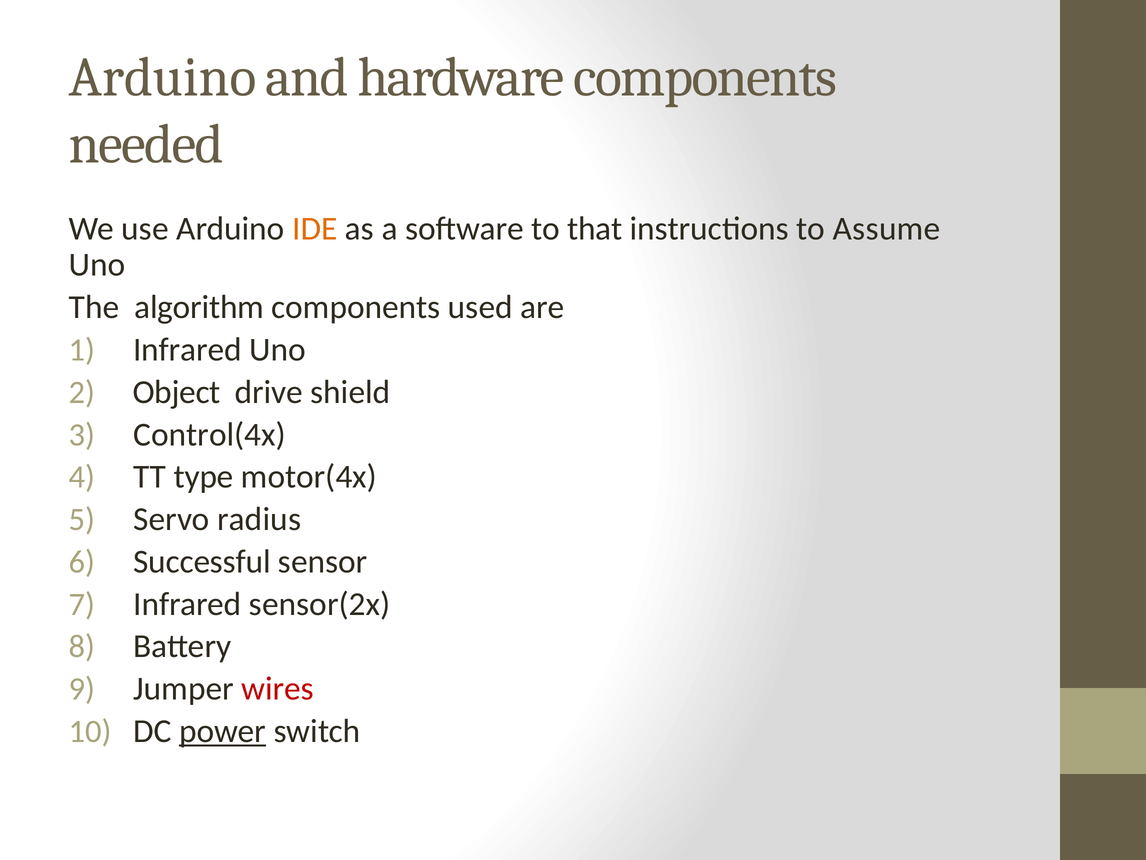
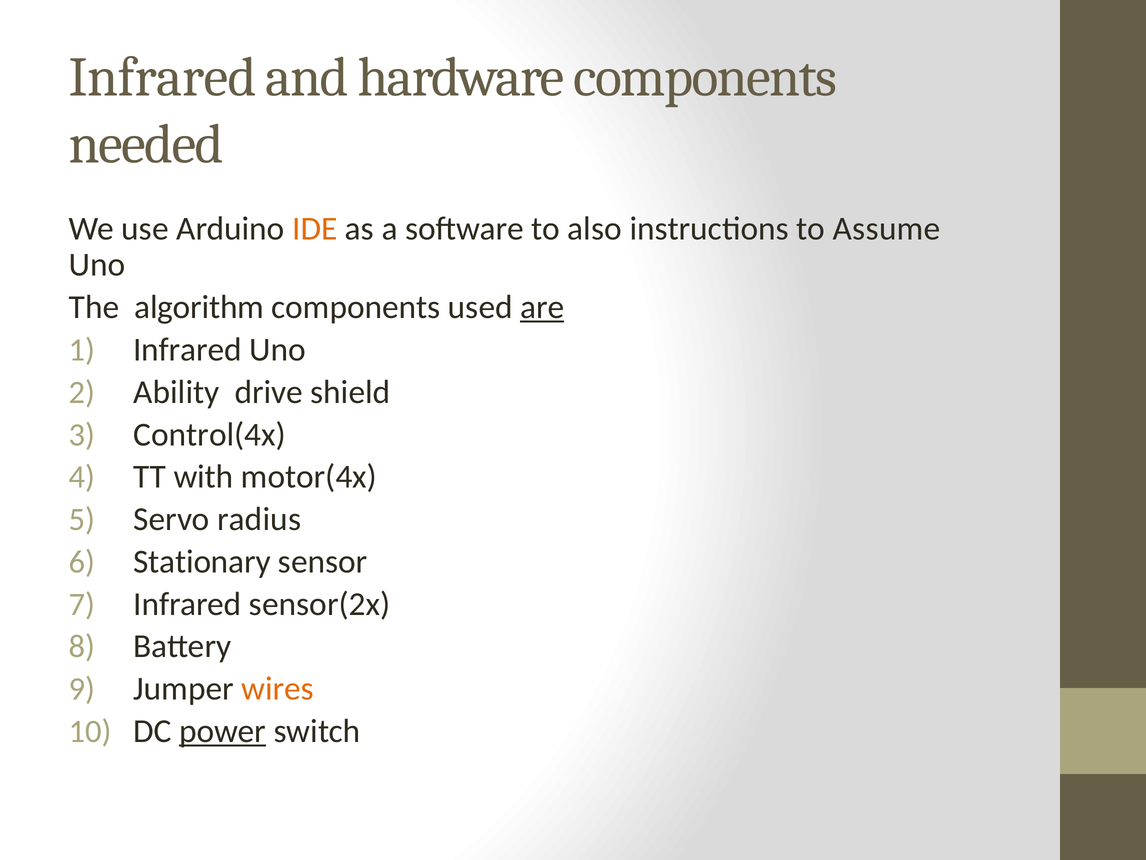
Arduino: Arduino -> Infrared (163, 77)
that: that -> also (595, 229)
are underline: none -> present (542, 307)
Object: Object -> Ability (176, 392)
type: type -> with (204, 477)
Successful: Successful -> Stationary (202, 561)
wires colour: red -> orange (278, 688)
